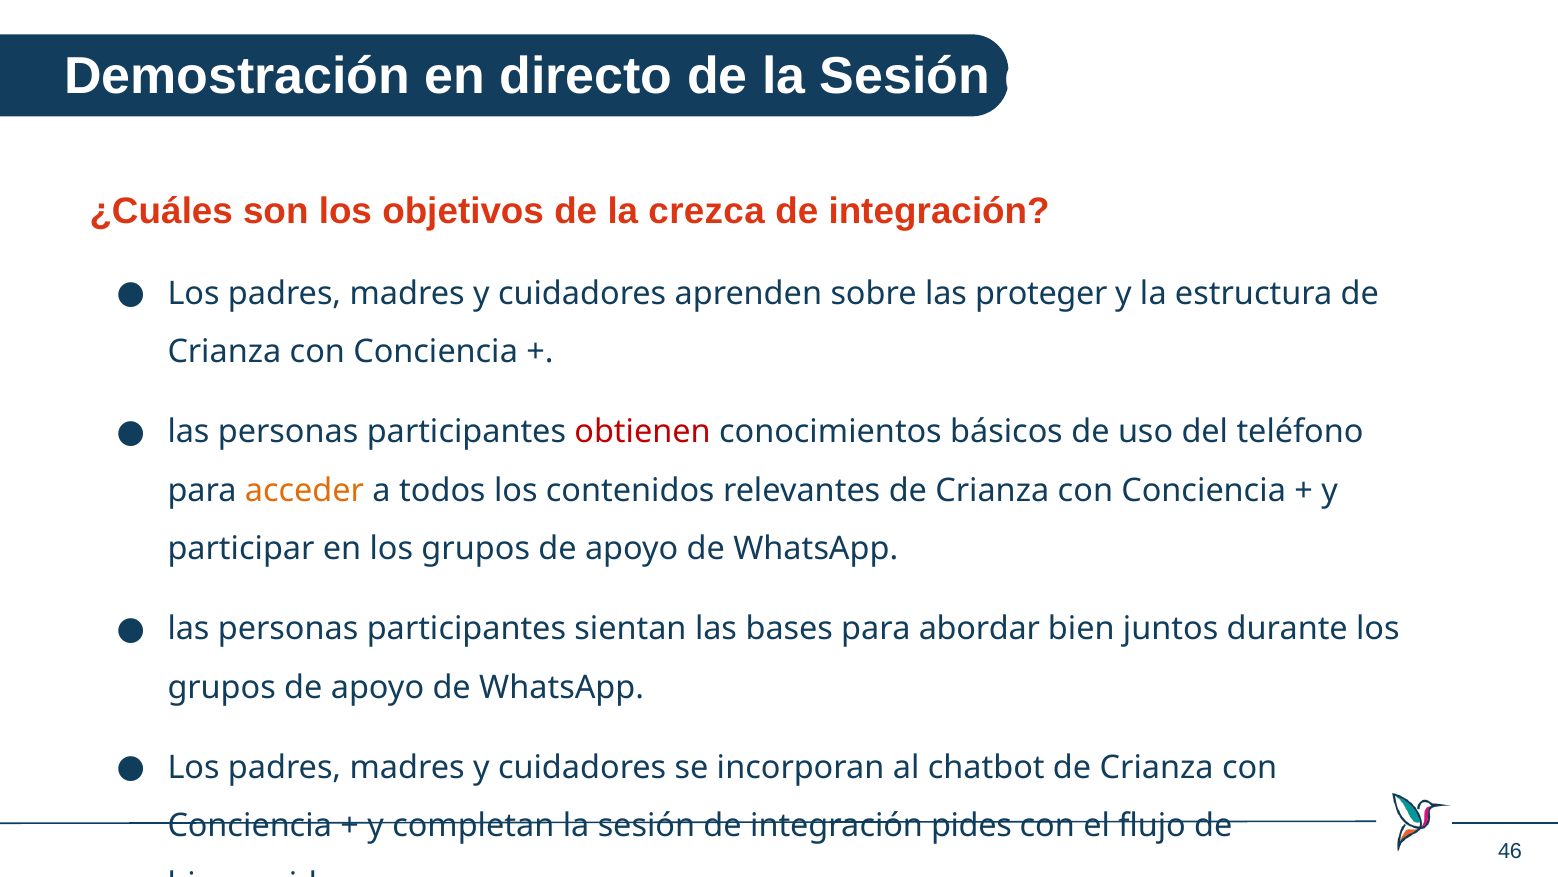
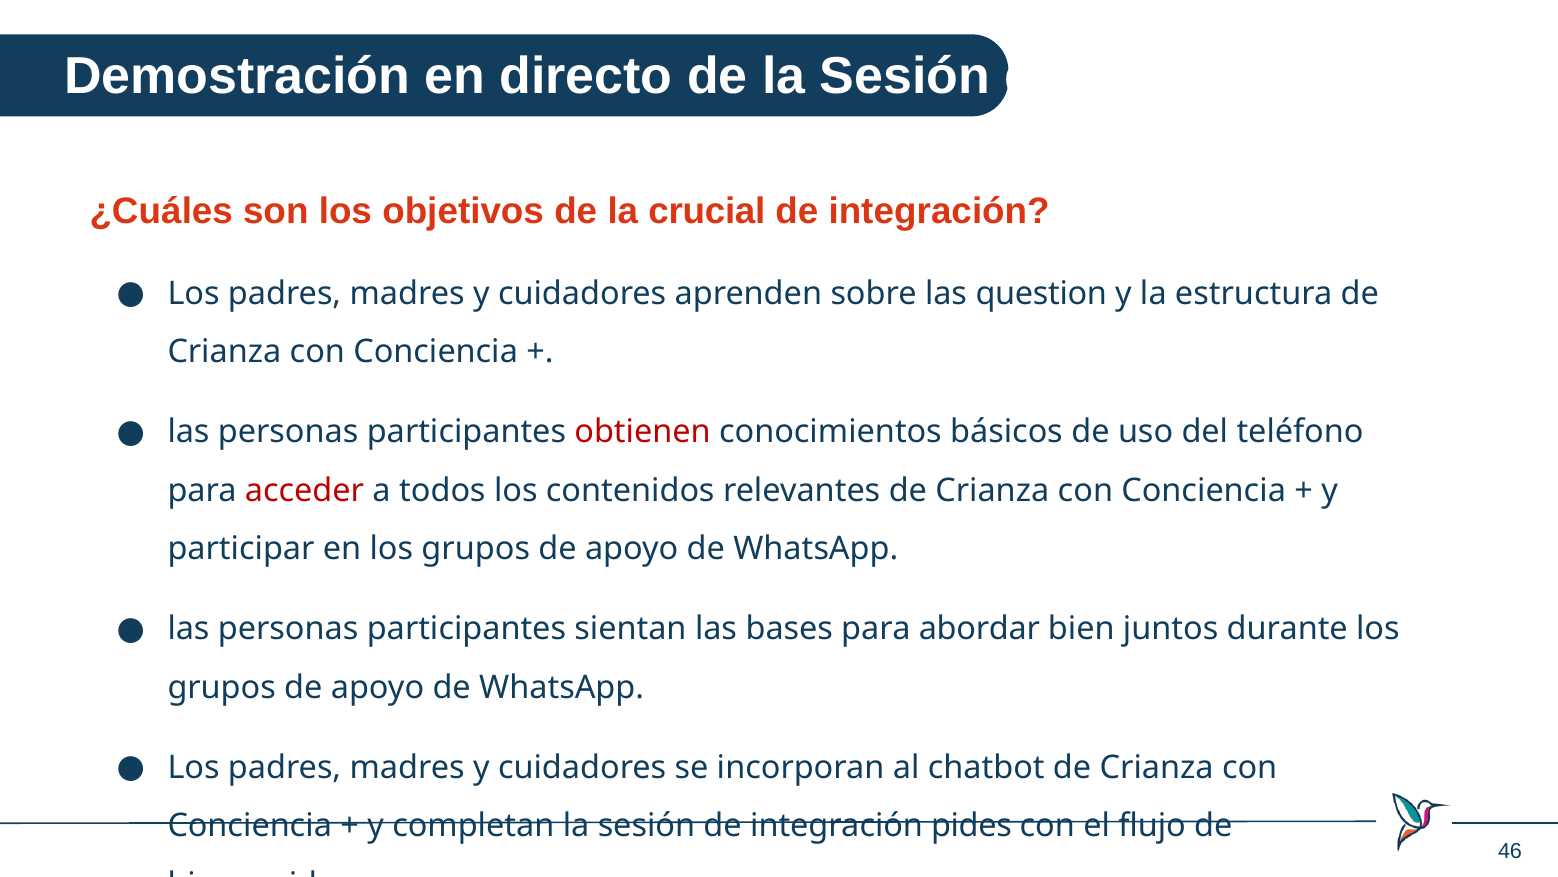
crezca: crezca -> crucial (707, 211)
proteger: proteger -> question (1041, 293)
acceder colour: orange -> red (304, 490)
